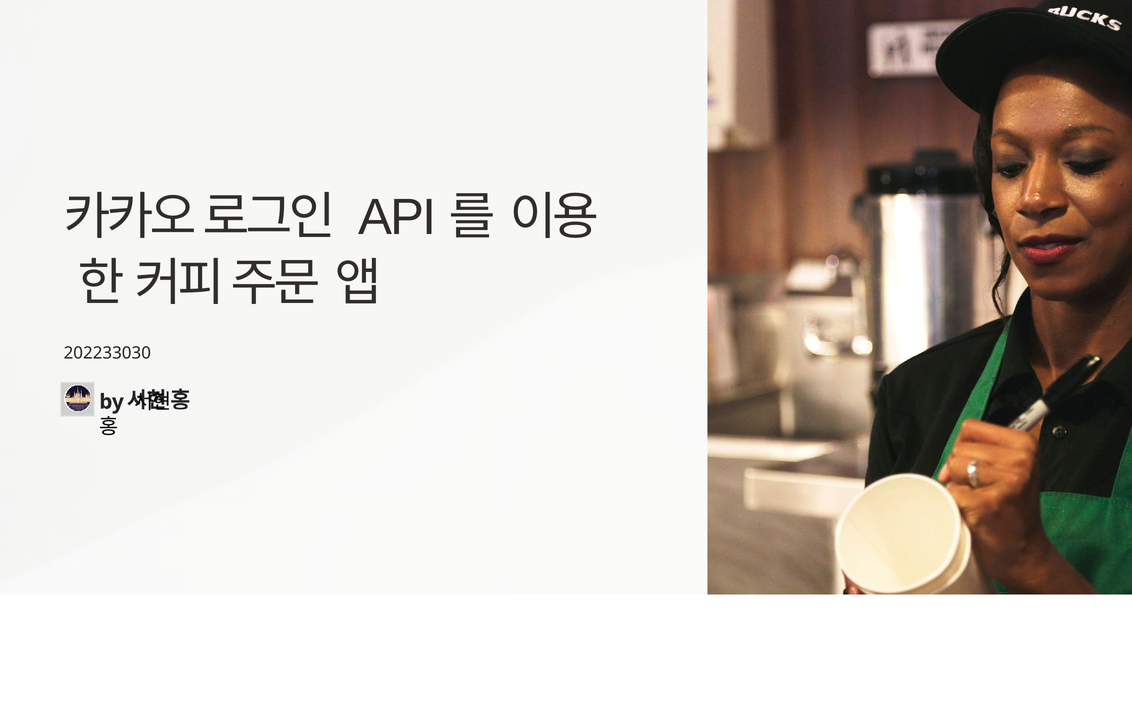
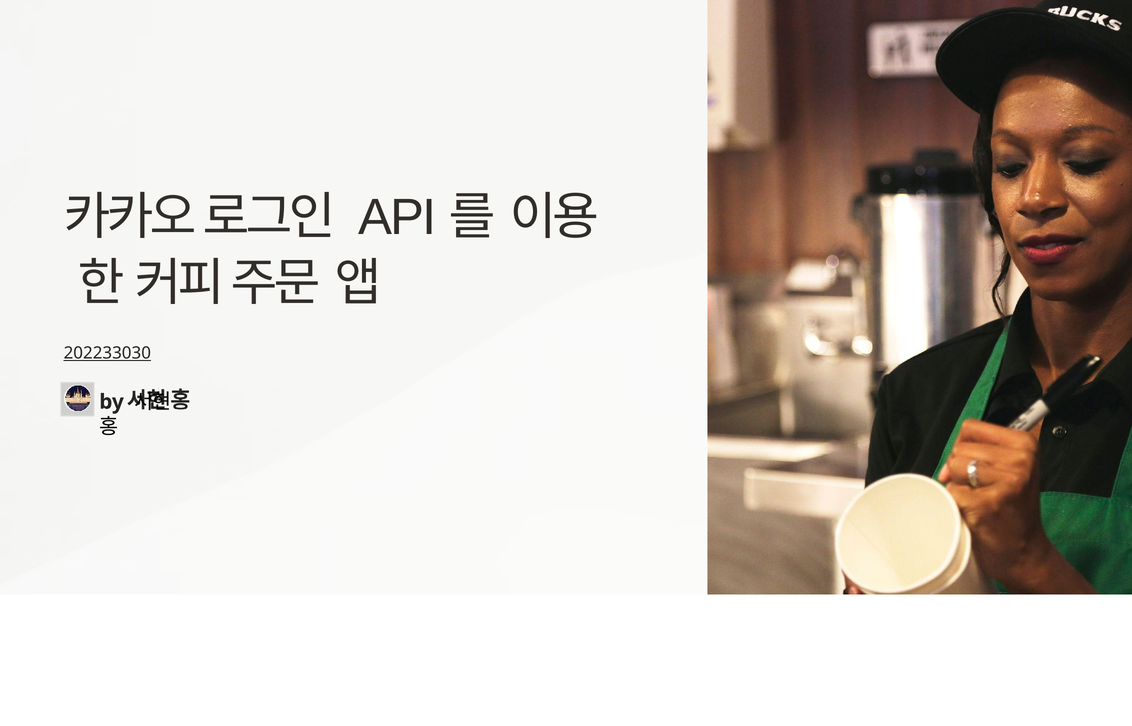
202233030 underline: none -> present (107, 353)
